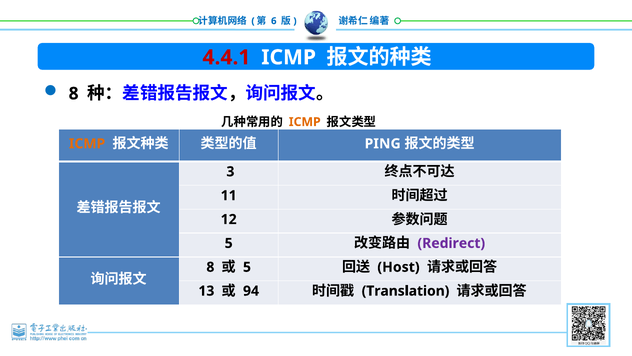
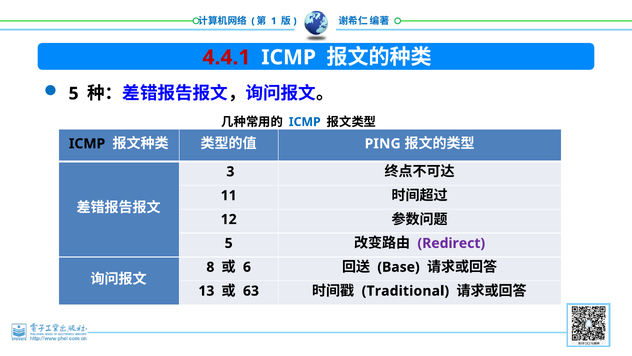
6: 6 -> 1 (274, 21)
8: 8 -> 5 (74, 93)
ICMP colour: orange -> blue (305, 122)
ICMP colour: orange -> black (87, 143)
5: 5 -> 6 (247, 267)
Host: Host -> Base (399, 267)
94: 94 -> 63 (251, 291)
Translation: Translation -> Traditional (405, 291)
